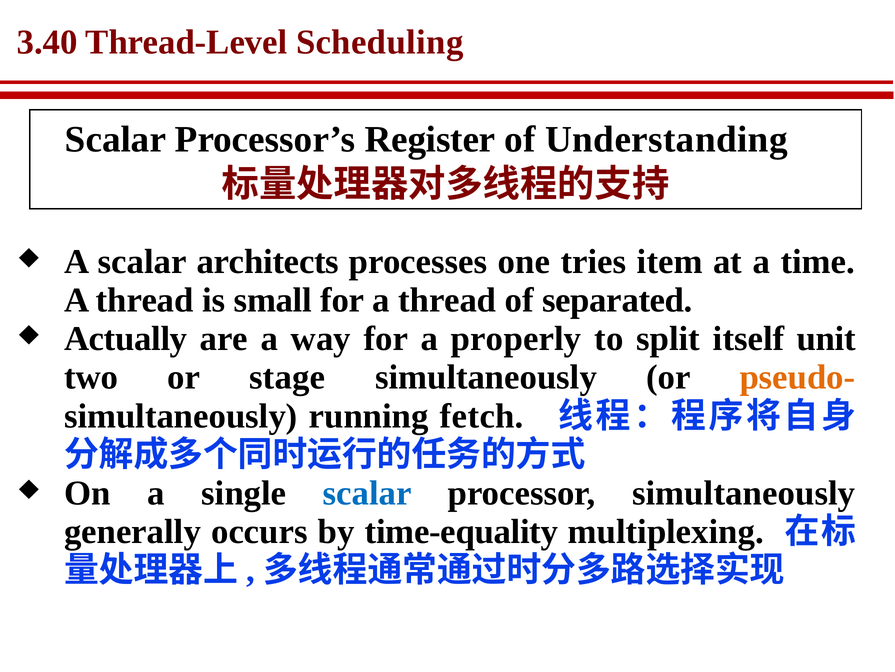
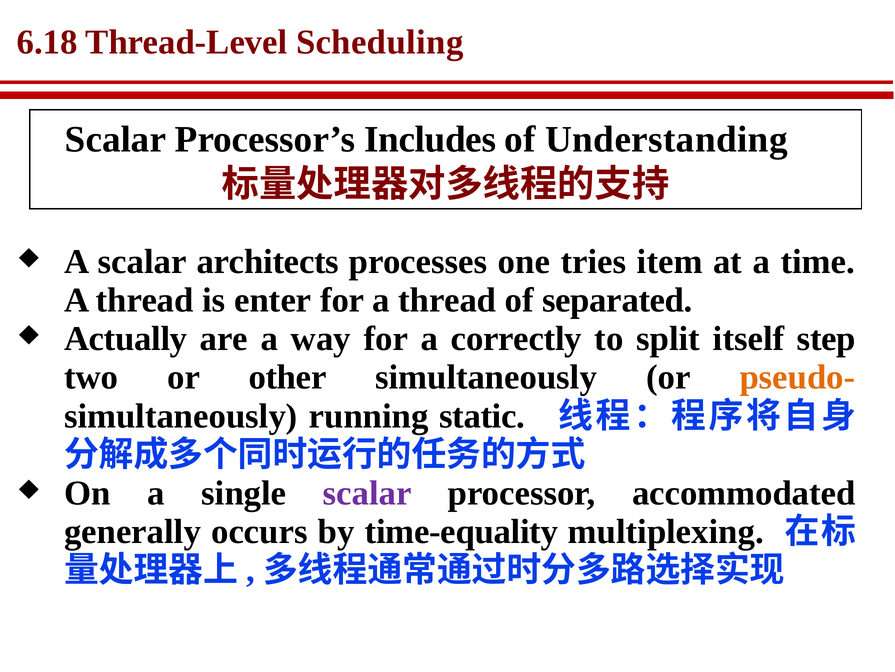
3.40: 3.40 -> 6.18 (47, 42)
Register: Register -> Includes (430, 139)
small: small -> enter (273, 300)
properly: properly -> correctly (516, 339)
unit: unit -> step (826, 339)
stage: stage -> other (288, 377)
fetch: fetch -> static (482, 416)
scalar colour: blue -> purple (367, 493)
processor simultaneously: simultaneously -> accommodated (744, 493)
